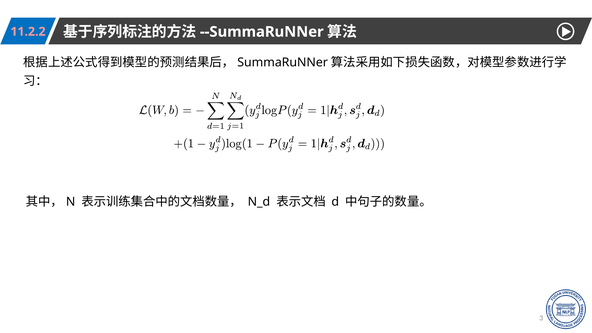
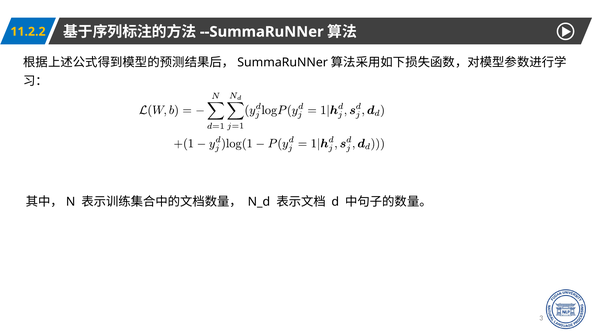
11.2.2 colour: pink -> yellow (28, 32)
